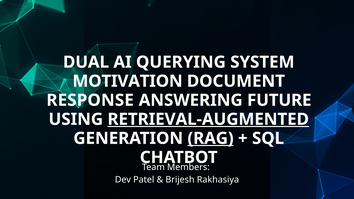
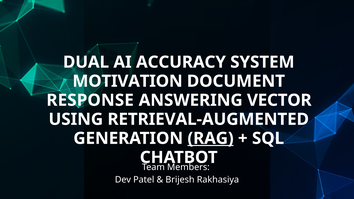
QUERYING: QUERYING -> ACCURACY (181, 62)
FUTURE: FUTURE -> VECTOR (279, 100)
RETRIEVAL-AUGMENTED underline: present -> none (208, 119)
